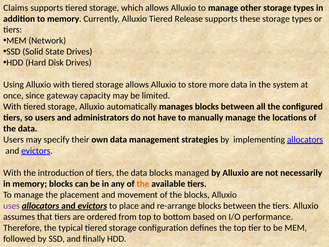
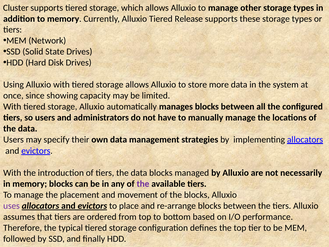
Claims: Claims -> Cluster (16, 8)
gateway: gateway -> showing (62, 96)
the colour: orange -> purple (143, 184)
